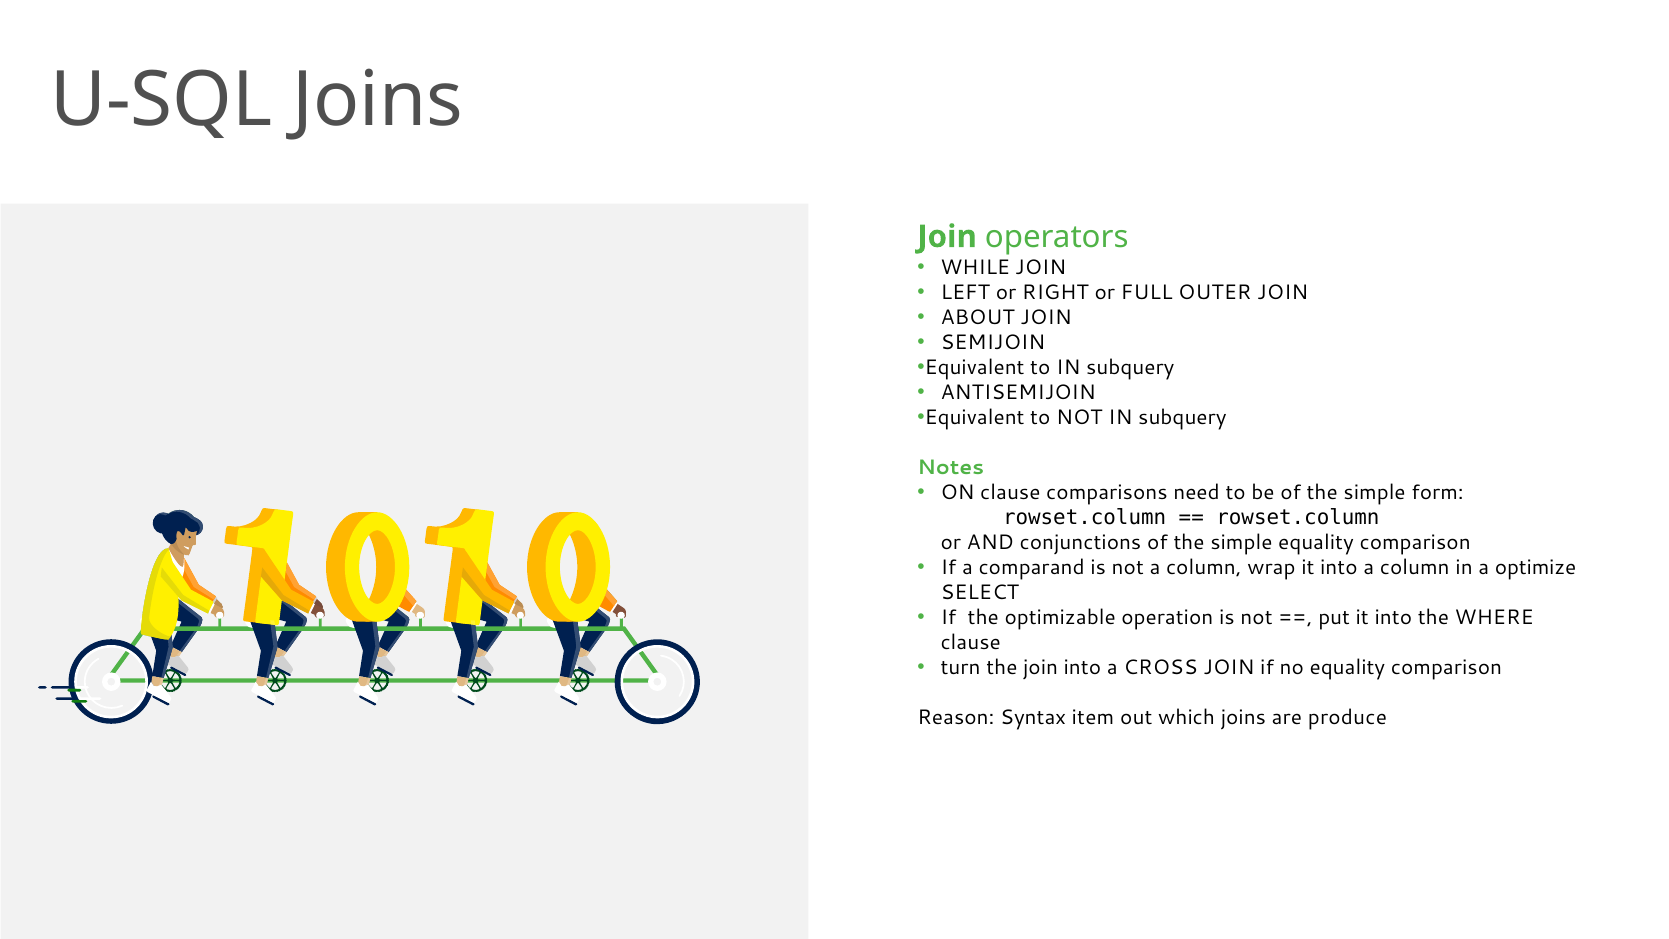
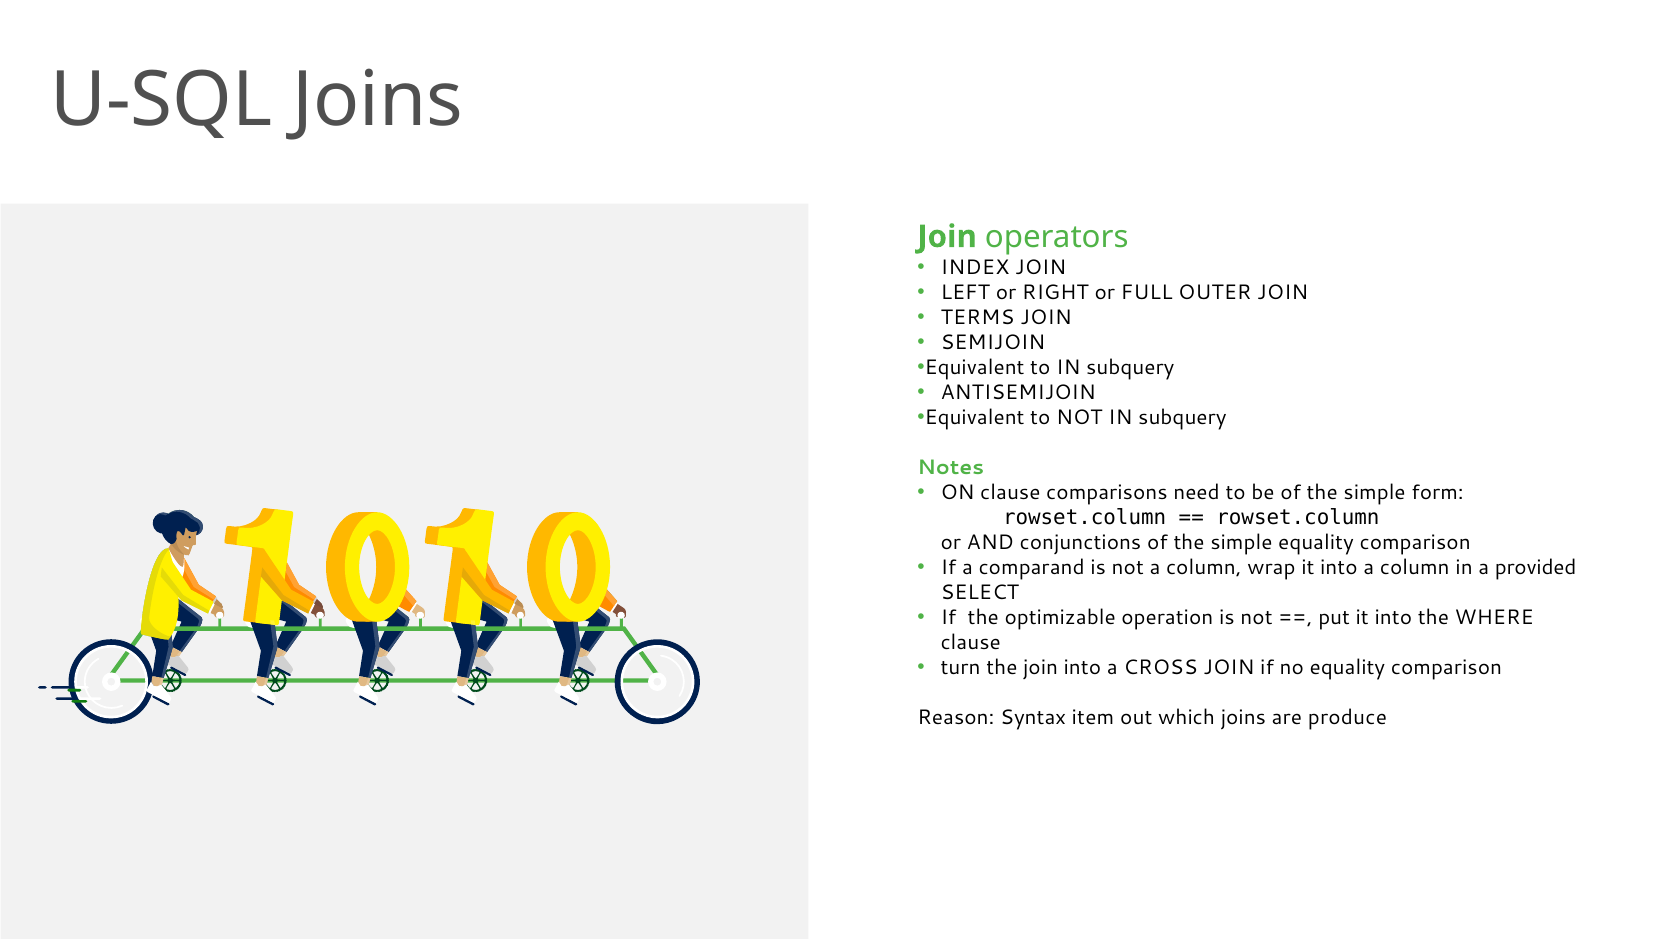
WHILE: WHILE -> INDEX (975, 267)
ABOUT: ABOUT -> TERMS (978, 317)
optimize: optimize -> provided (1536, 568)
